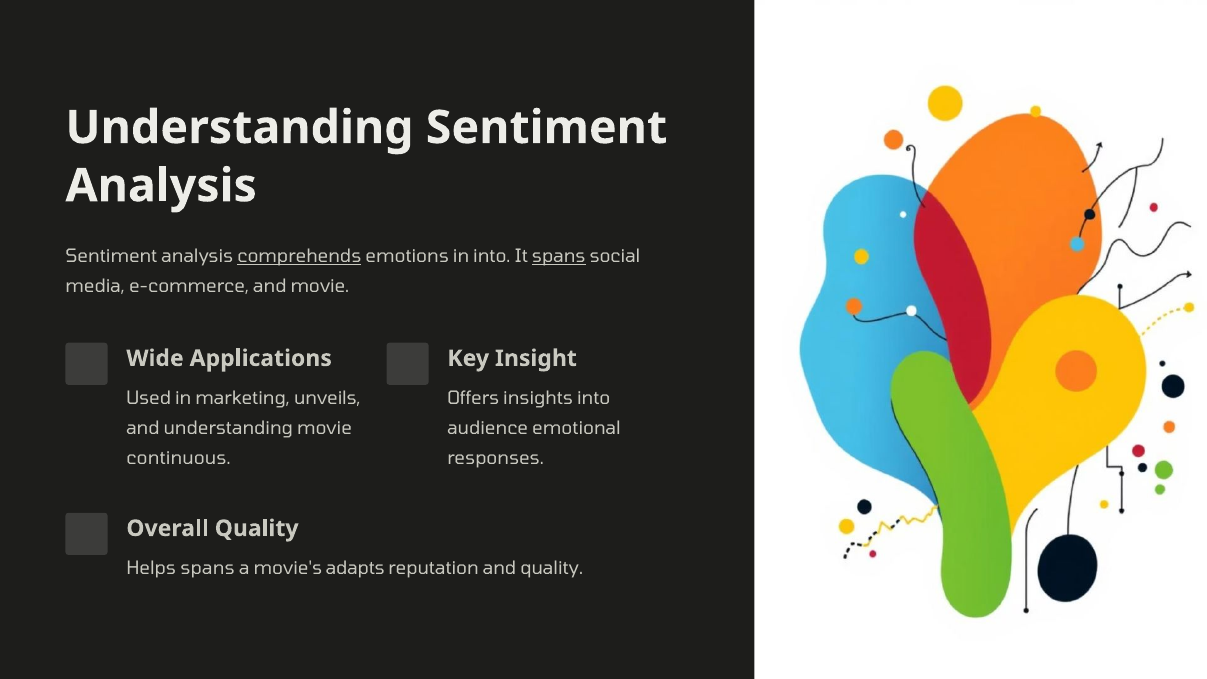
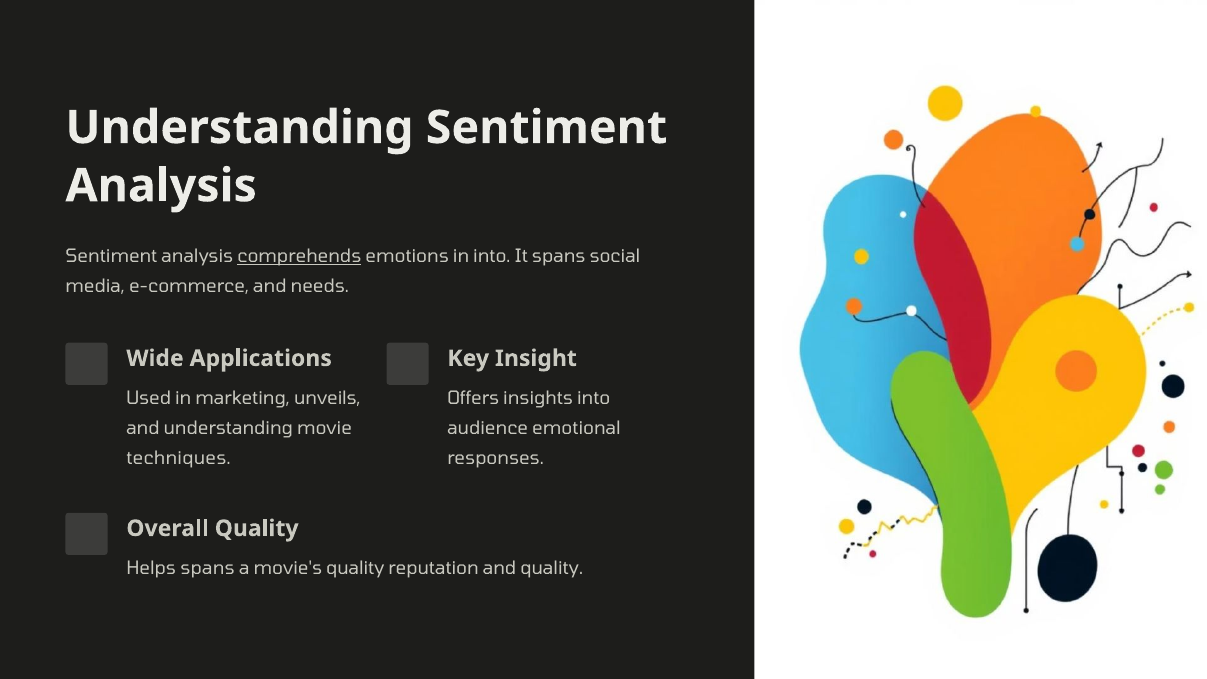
spans underline: present -> none (559, 256)
and movie: movie -> needs (320, 286)
continuous: continuous -> techniques (178, 458)
movie's adapts: adapts -> quality (355, 569)
